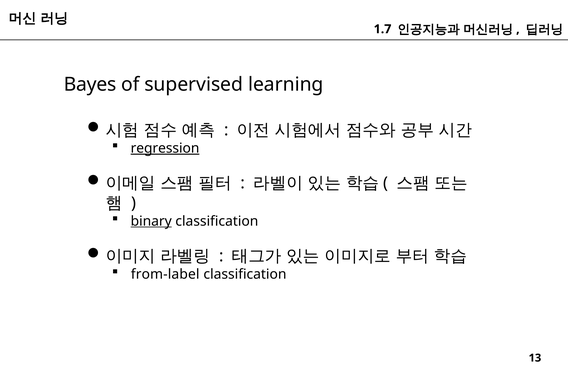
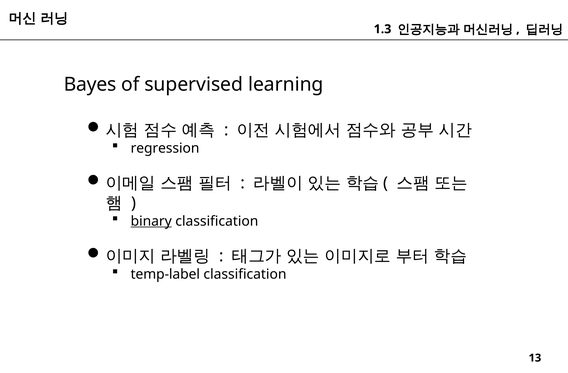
1.7: 1.7 -> 1.3 (383, 29)
regression underline: present -> none (165, 148)
from-label: from-label -> temp-label (165, 274)
